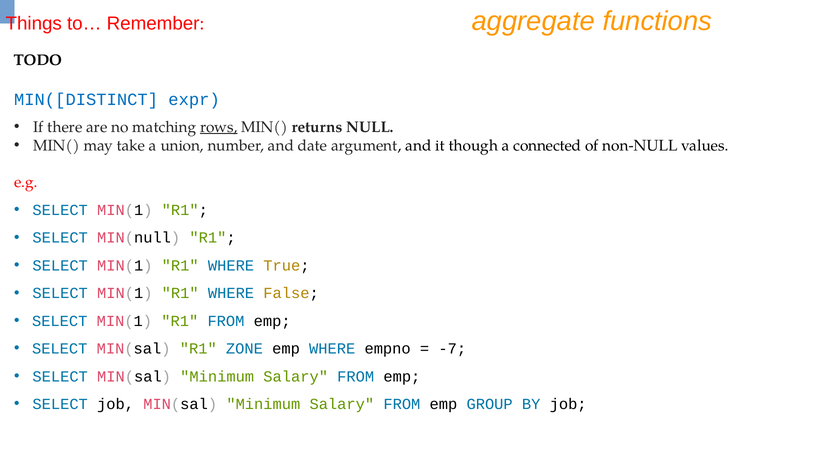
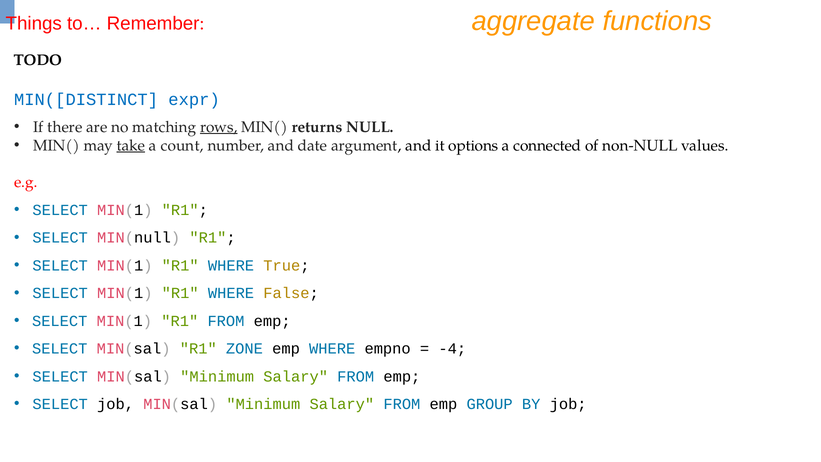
take underline: none -> present (131, 145)
union: union -> count (182, 145)
though: though -> options (473, 145)
-7: -7 -> -4 (452, 349)
